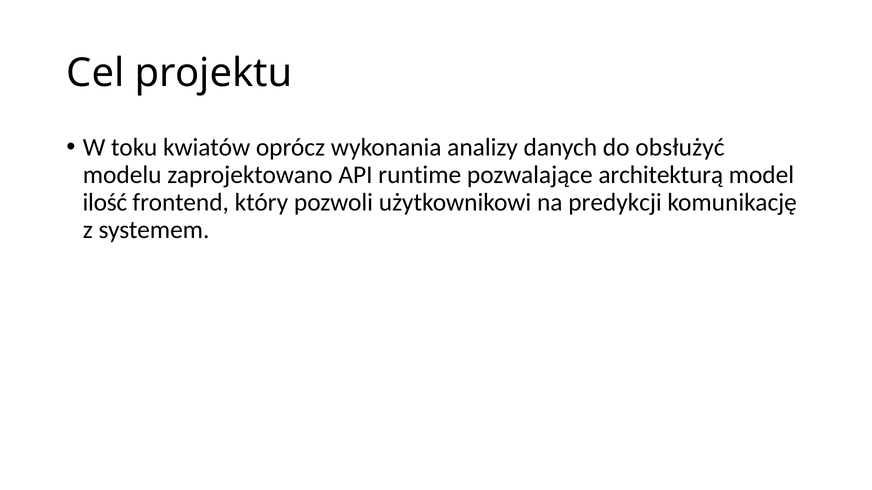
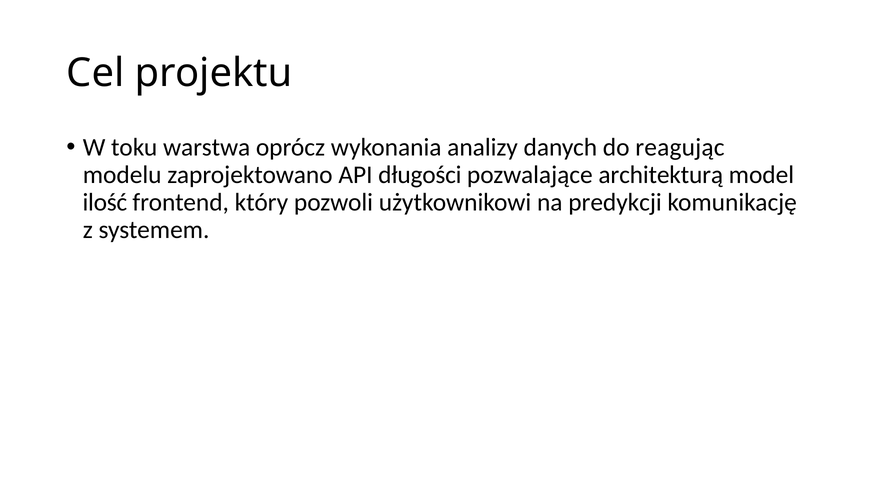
kwiatów: kwiatów -> warstwa (207, 147)
obsłużyć: obsłużyć -> reagując (680, 147)
runtime: runtime -> długości (420, 175)
